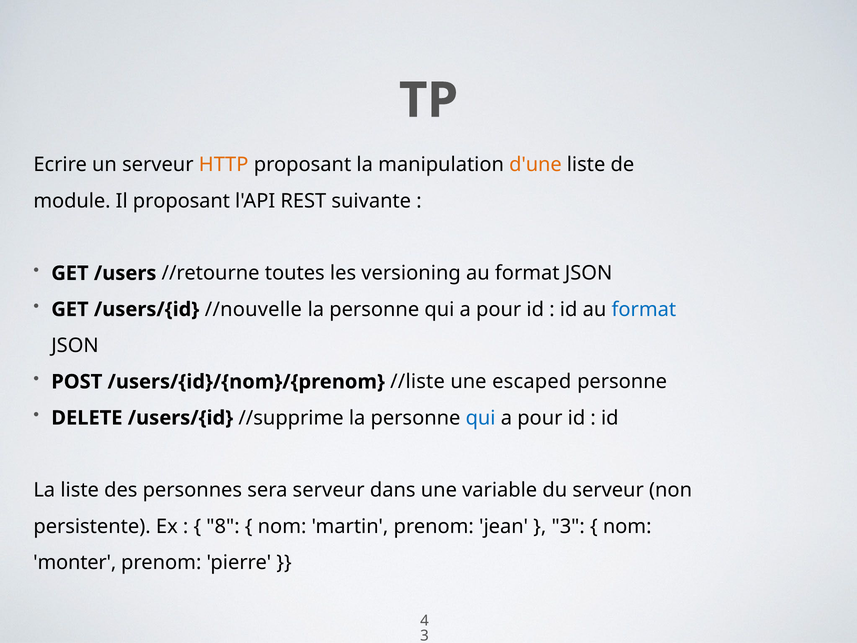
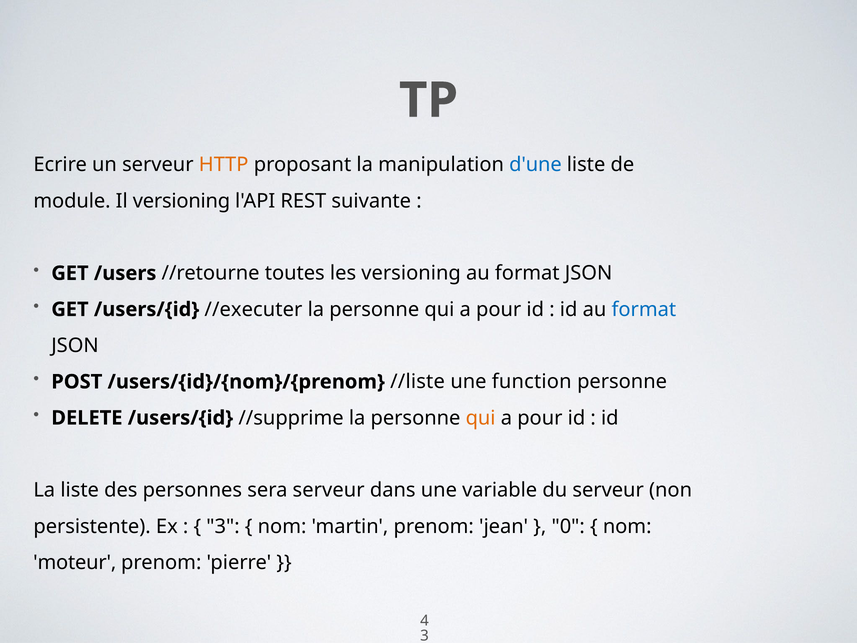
d'une colour: orange -> blue (535, 165)
Il proposant: proposant -> versioning (181, 201)
//nouvelle: //nouvelle -> //executer (253, 309)
escaped: escaped -> function (532, 382)
qui colour: blue -> orange (481, 418)
8: 8 -> 3 (223, 526)
3: 3 -> 0 (568, 526)
monter: monter -> moteur (75, 562)
